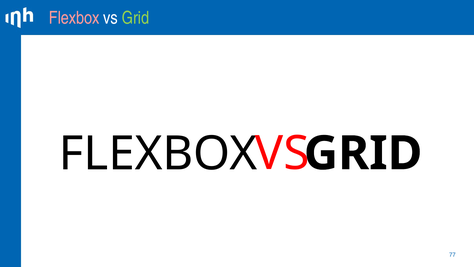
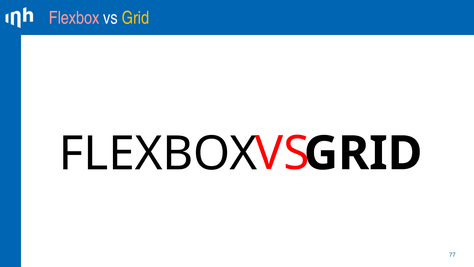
Grid colour: light green -> yellow (136, 18)
